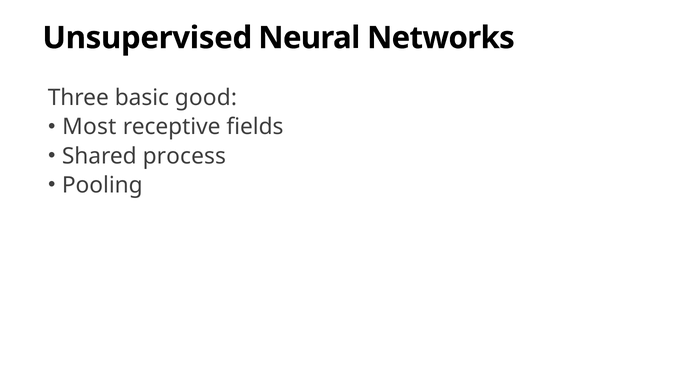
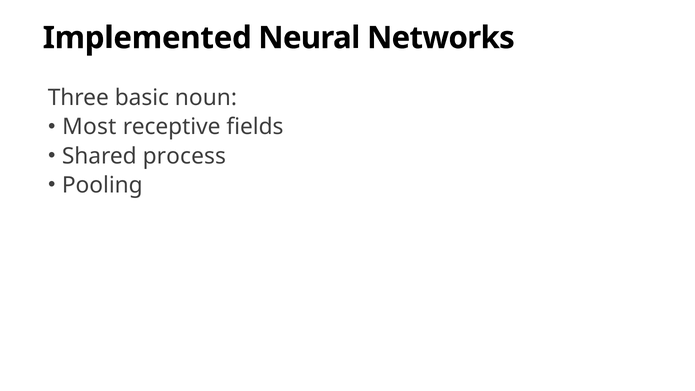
Unsupervised: Unsupervised -> Implemented (147, 38)
good: good -> noun (206, 98)
